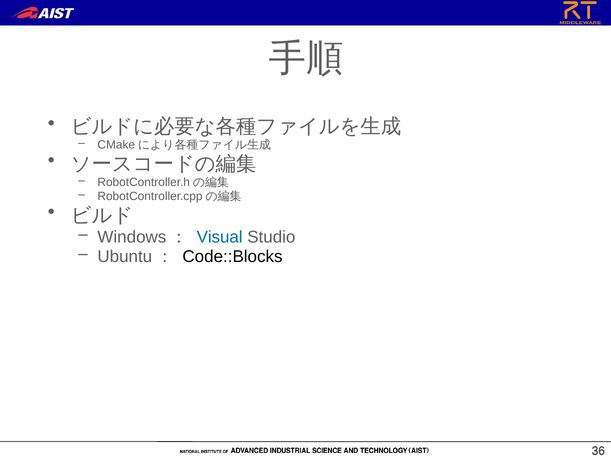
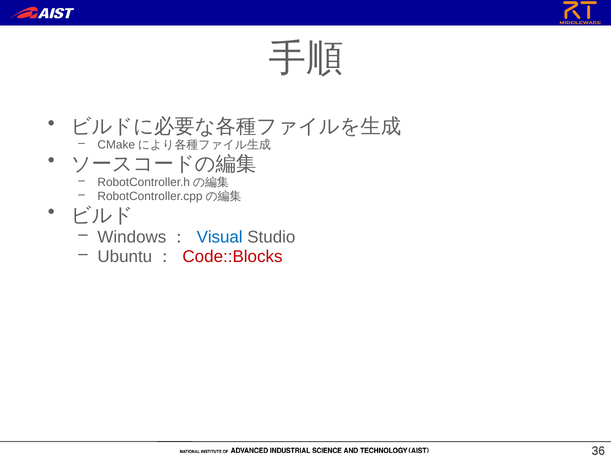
Code::Blocks colour: black -> red (233, 256)
